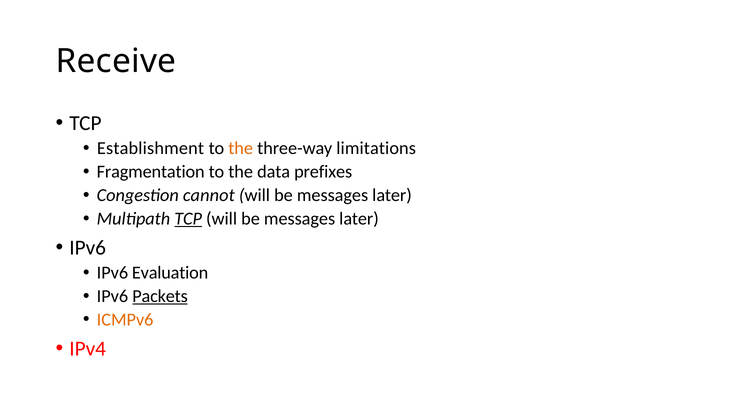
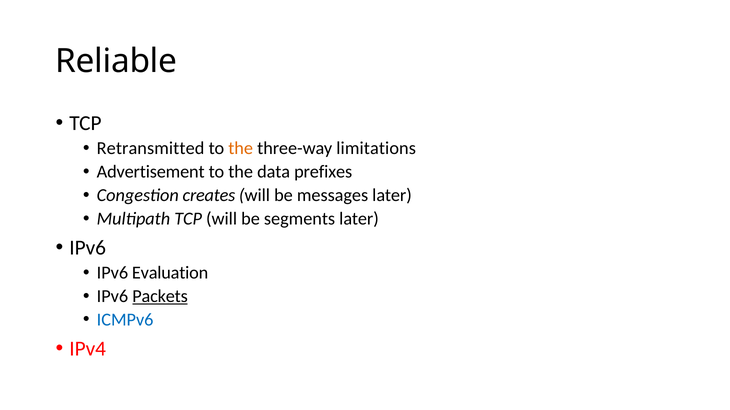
Receive: Receive -> Reliable (116, 61)
Establishment: Establishment -> Retransmitted (151, 149)
Fragmentation: Fragmentation -> Advertisement (151, 172)
cannot: cannot -> creates (209, 196)
TCP underline: present -> none (188, 219)
messages: messages -> segments (300, 219)
ICMPv6 colour: orange -> blue (125, 320)
